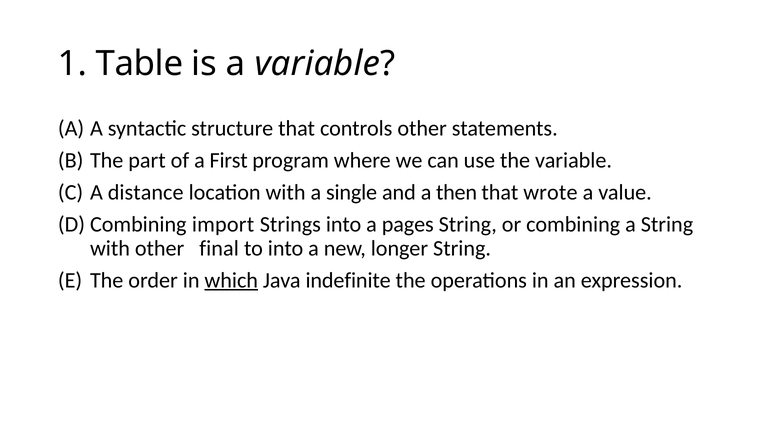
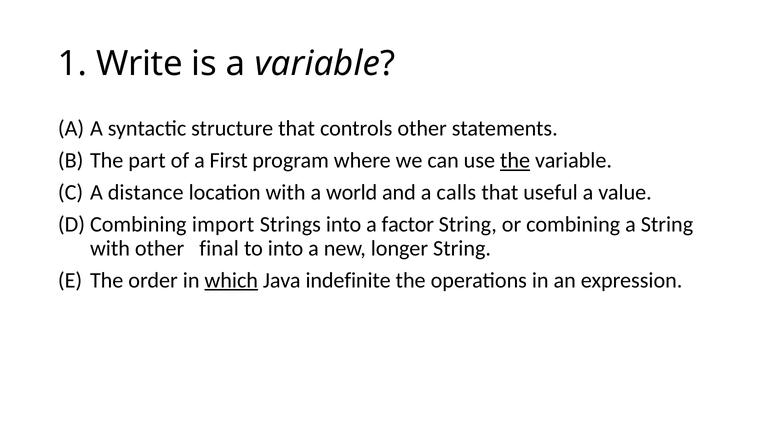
Table: Table -> Write (139, 64)
the underline: none -> present (515, 160)
single: single -> world (352, 192)
then: then -> calls (456, 192)
wrote: wrote -> useful (551, 192)
pages: pages -> factor (408, 224)
